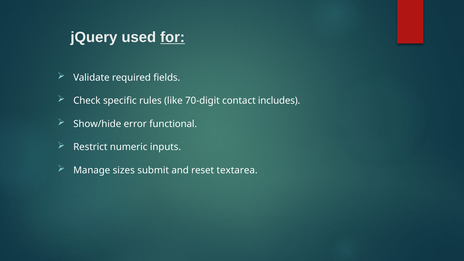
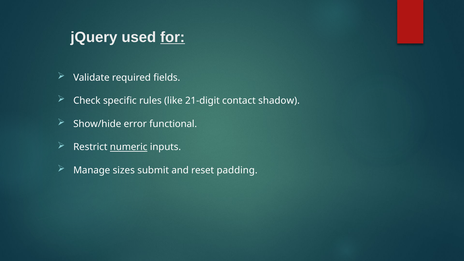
70-digit: 70-digit -> 21-digit (202, 101)
includes: includes -> shadow (279, 101)
numeric underline: none -> present (129, 147)
textarea: textarea -> padding (237, 170)
